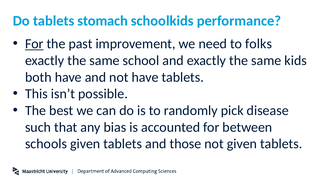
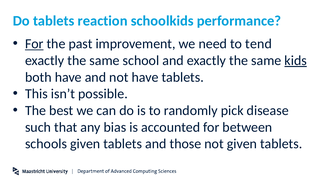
stomach: stomach -> reaction (103, 21)
folks: folks -> tend (259, 44)
kids underline: none -> present (296, 61)
